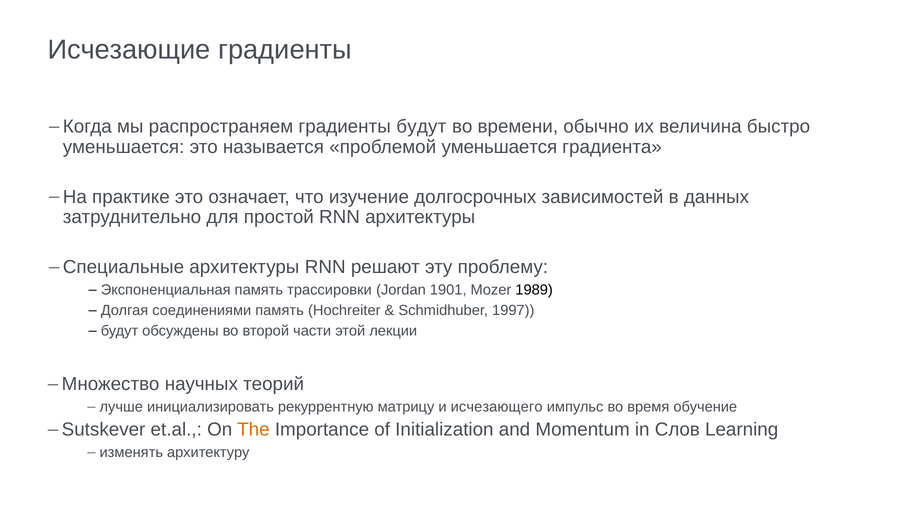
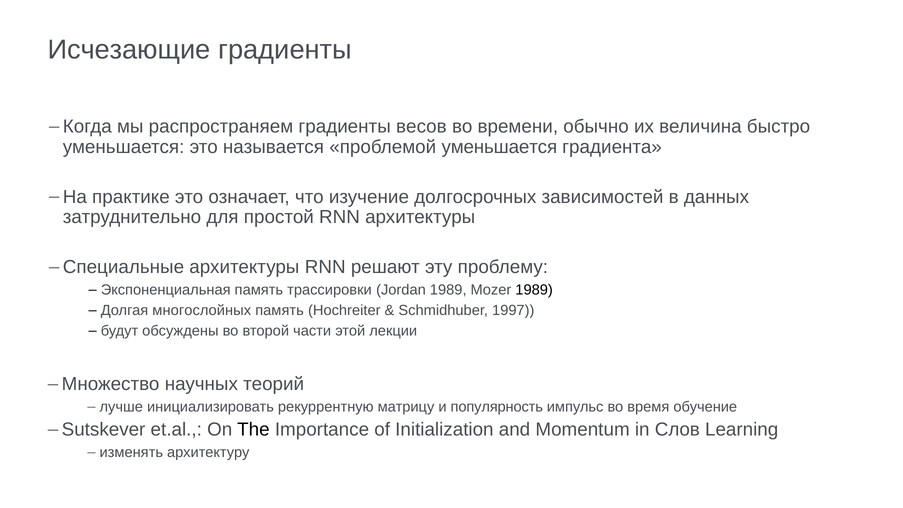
градиенты будут: будут -> весов (421, 127)
Jordan 1901: 1901 -> 1989 (448, 290)
соединениями: соединениями -> многослойных (202, 311)
исчезающего: исчезающего -> популярность (497, 407)
The colour: orange -> black (253, 430)
